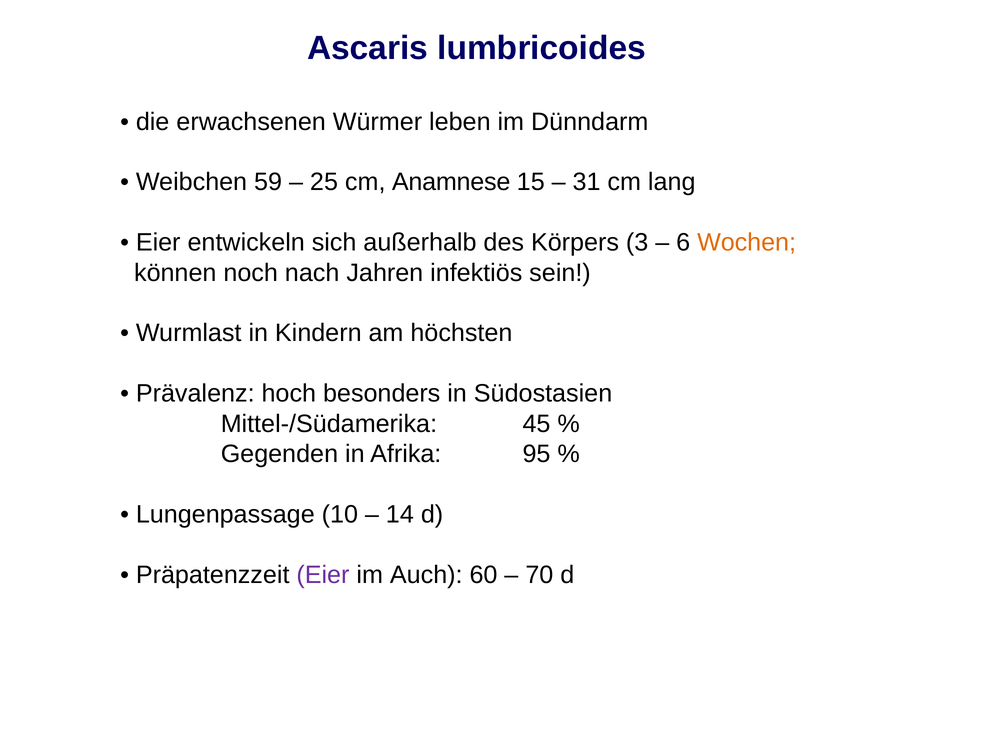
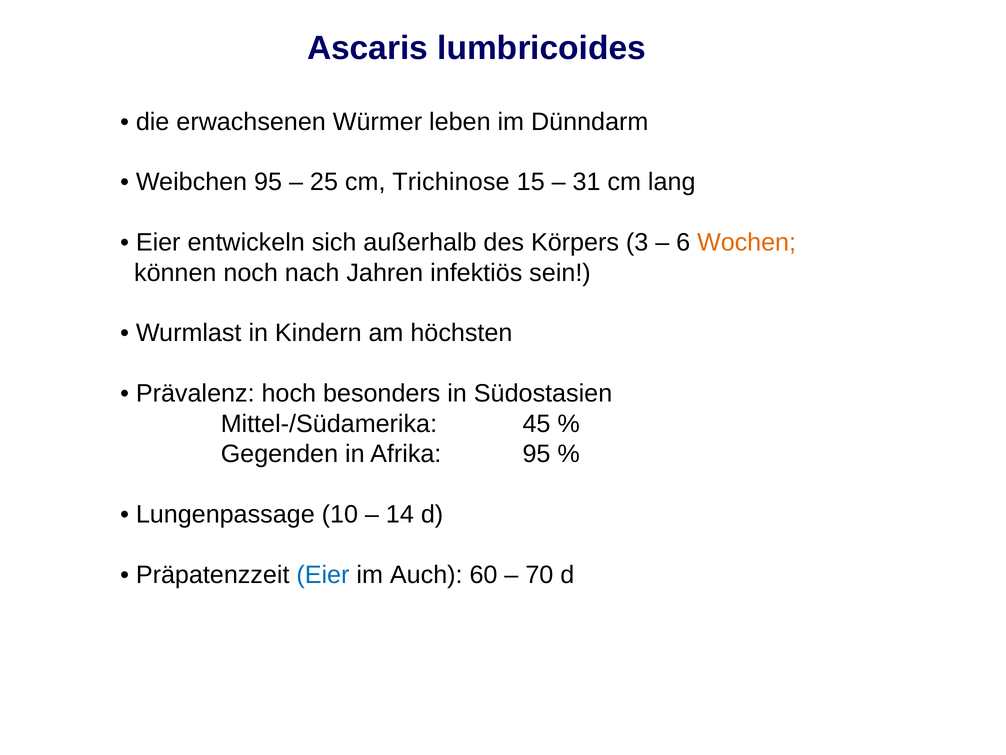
Weibchen 59: 59 -> 95 (268, 182)
Anamnese: Anamnese -> Trichinose (451, 182)
Eier colour: purple -> blue (323, 574)
